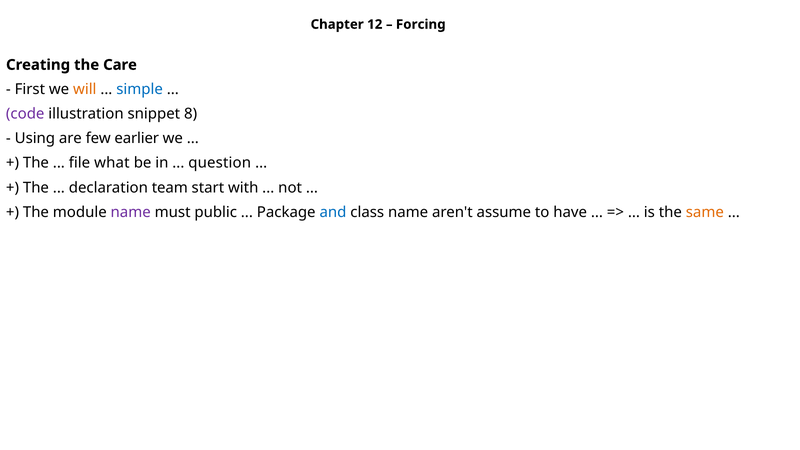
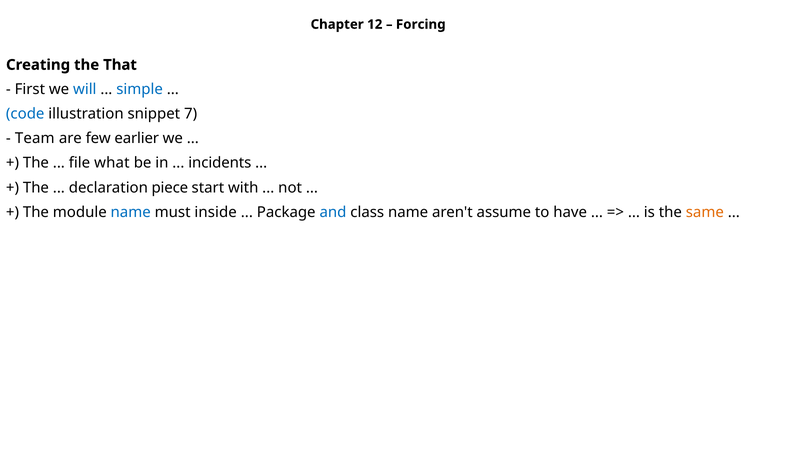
Care: Care -> That (120, 65)
will colour: orange -> blue (85, 89)
code colour: purple -> blue (25, 114)
8: 8 -> 7 (191, 114)
Using: Using -> Team (35, 138)
question: question -> incidents (220, 163)
team: team -> piece (170, 188)
name colour: purple -> blue (131, 212)
public: public -> inside (216, 212)
